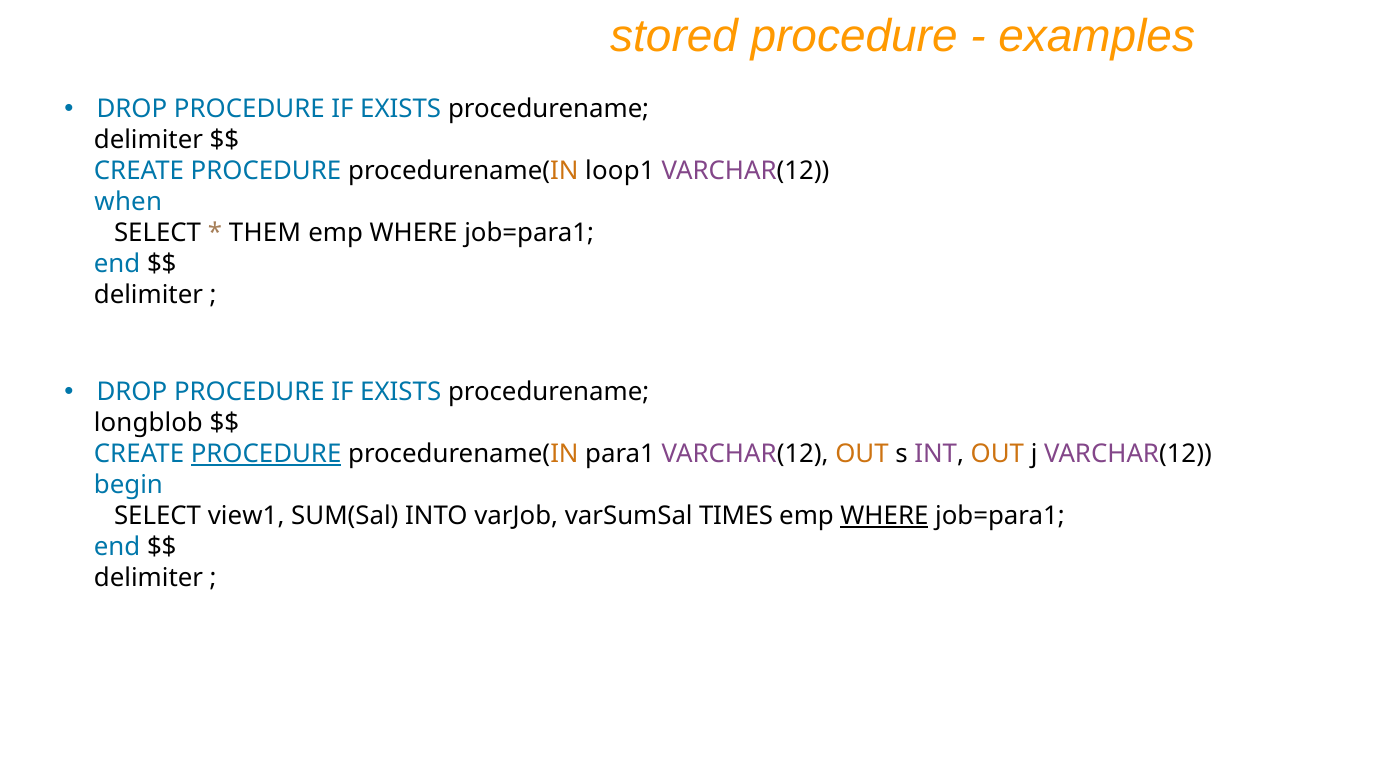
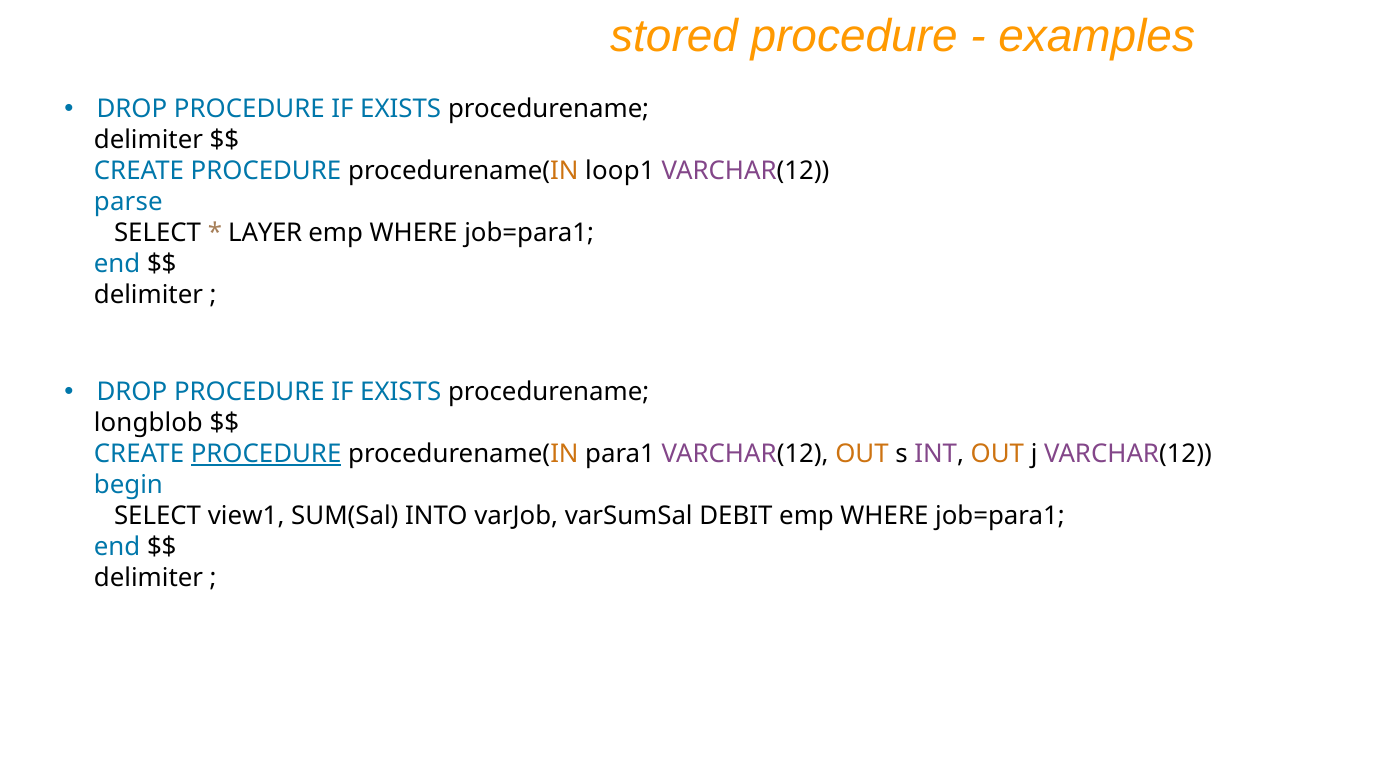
when: when -> parse (128, 202)
THEM: THEM -> LAYER (265, 233)
TIMES: TIMES -> DEBIT (736, 516)
WHERE underline: present -> none (884, 516)
